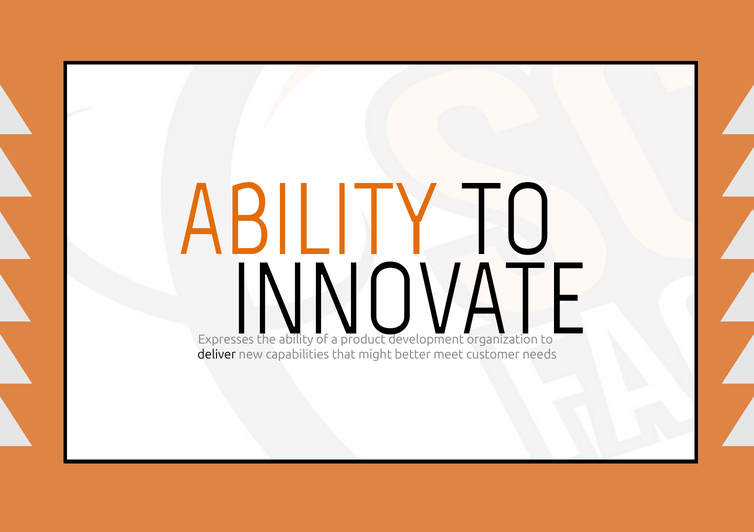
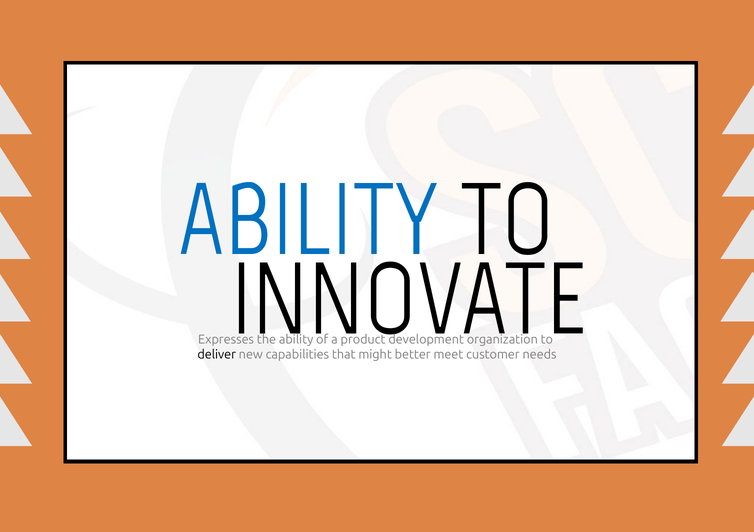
ABILITY colour: orange -> blue (308, 221)
